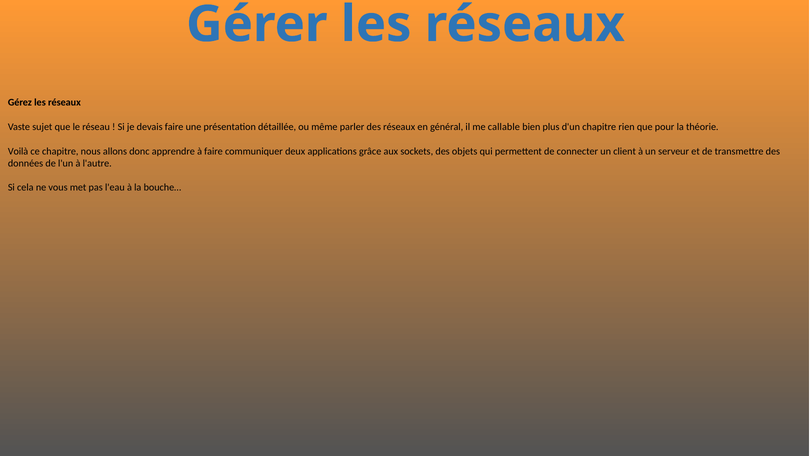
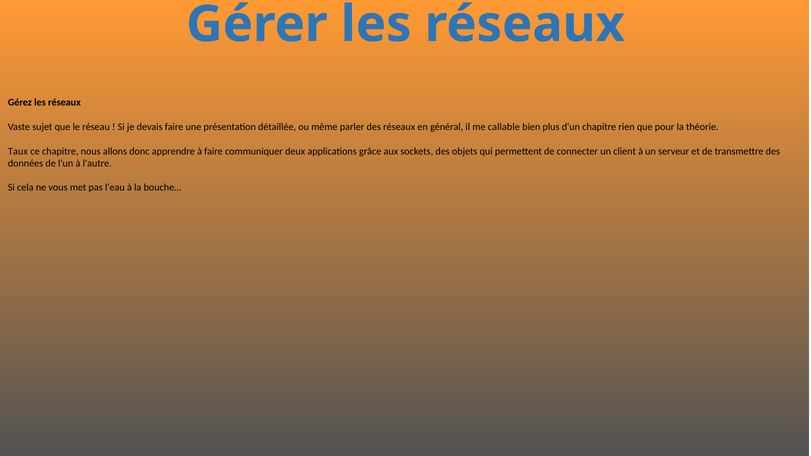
Voilà: Voilà -> Taux (18, 151)
